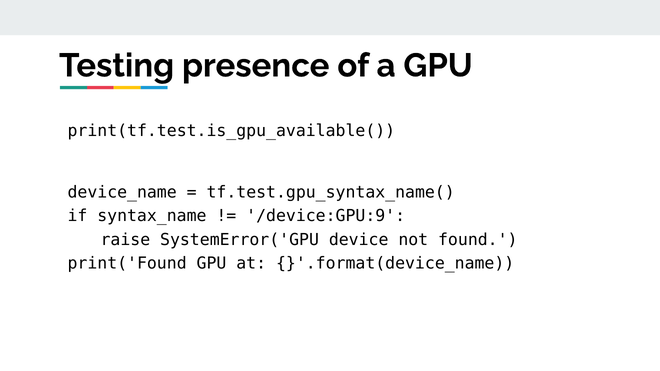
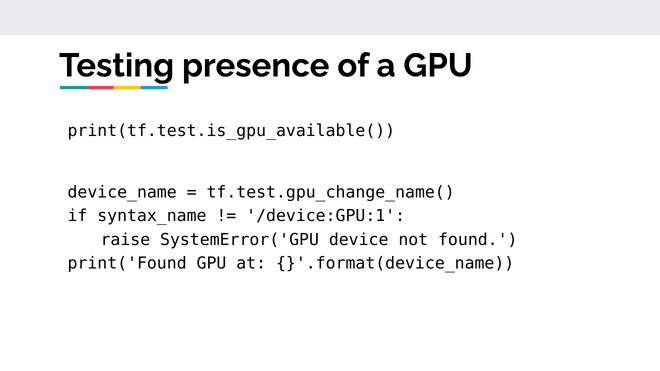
tf.test.gpu_syntax_name(: tf.test.gpu_syntax_name( -> tf.test.gpu_change_name( (331, 192)
/device:GPU:9: /device:GPU:9 -> /device:GPU:1 (326, 216)
